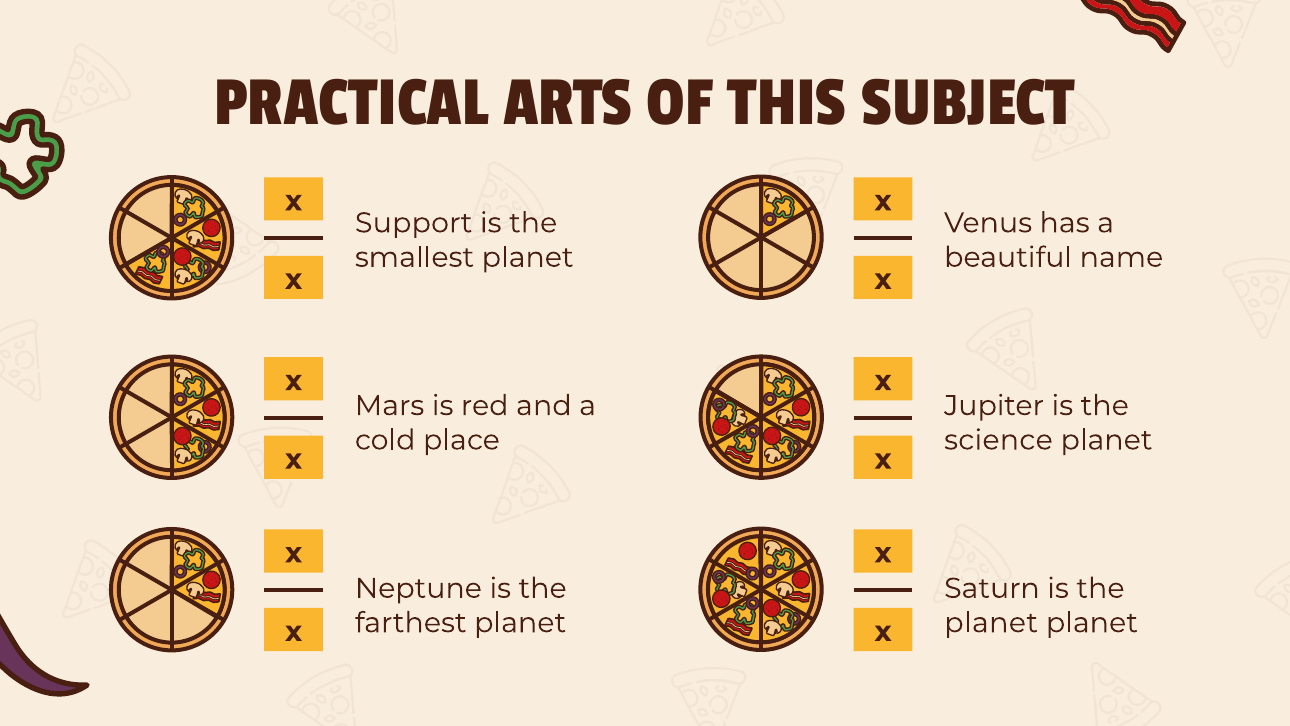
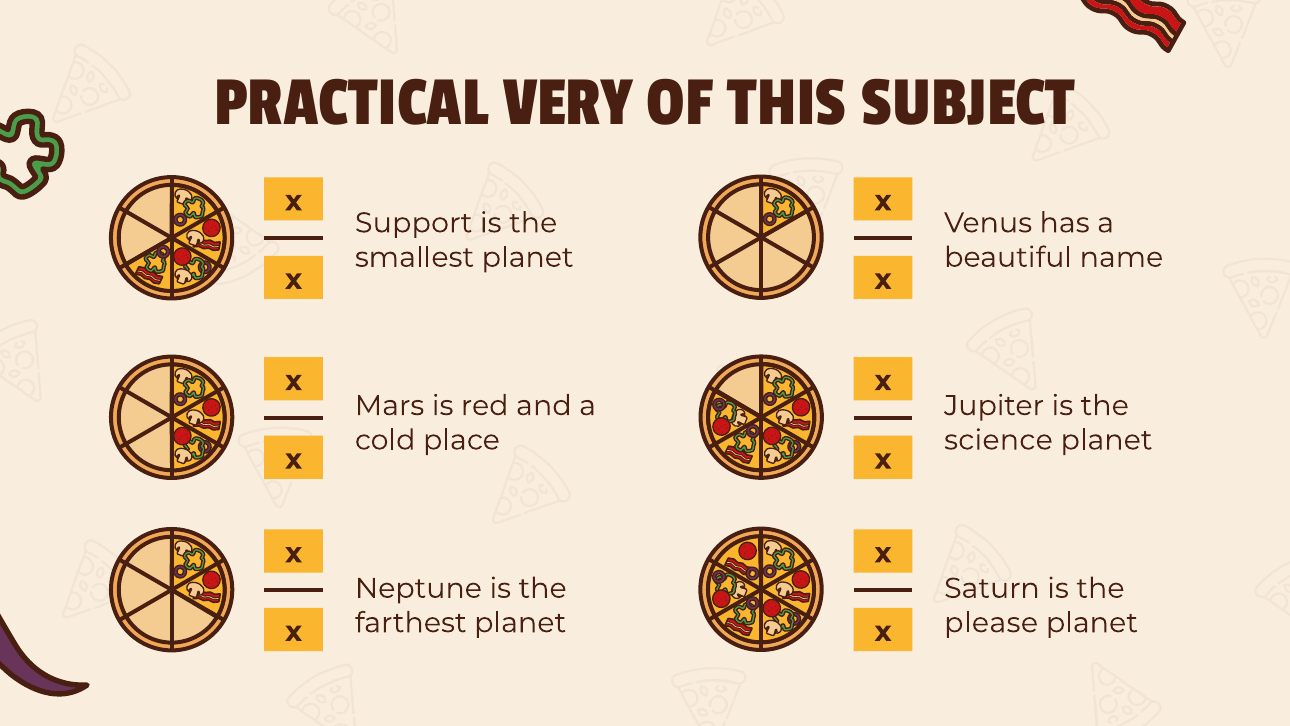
ARTS: ARTS -> VERY (568, 101)
planet: planet -> please (991, 622)
